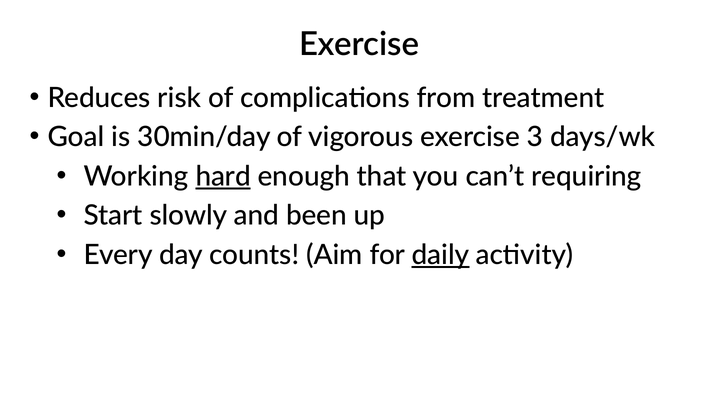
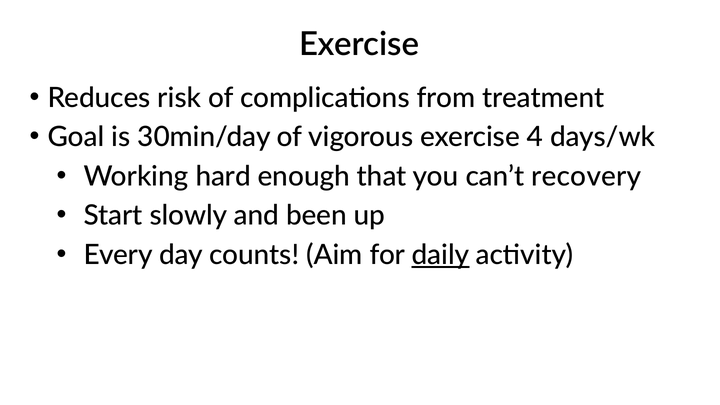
3: 3 -> 4 (535, 137)
hard underline: present -> none (223, 176)
requiring: requiring -> recovery (586, 176)
